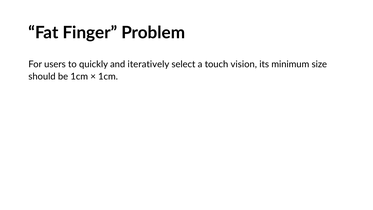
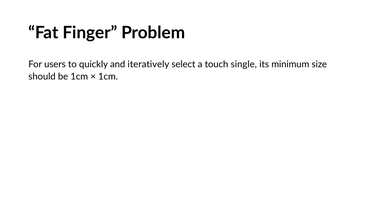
vision: vision -> single (244, 64)
